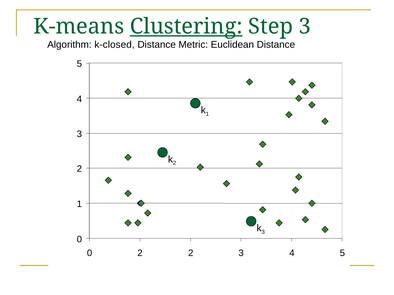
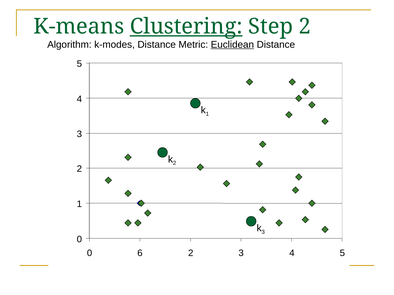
Step 3: 3 -> 2 (305, 26)
k-closed: k-closed -> k-modes (115, 45)
Euclidean underline: none -> present (232, 45)
0 2: 2 -> 6 (140, 253)
